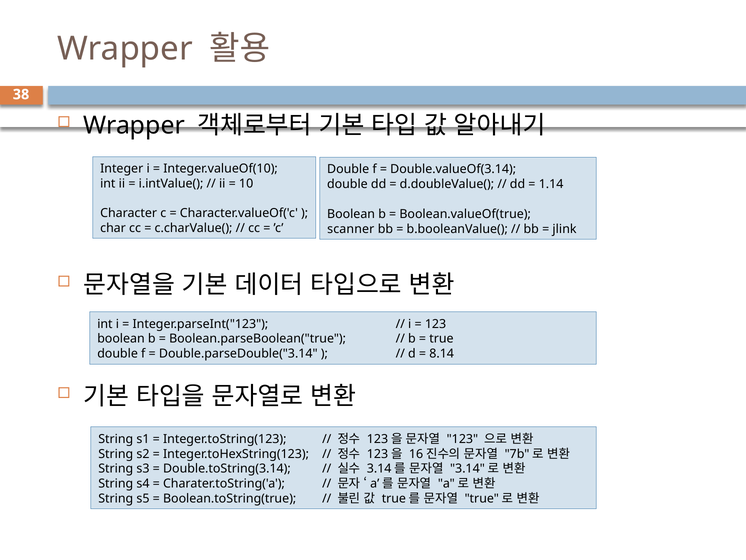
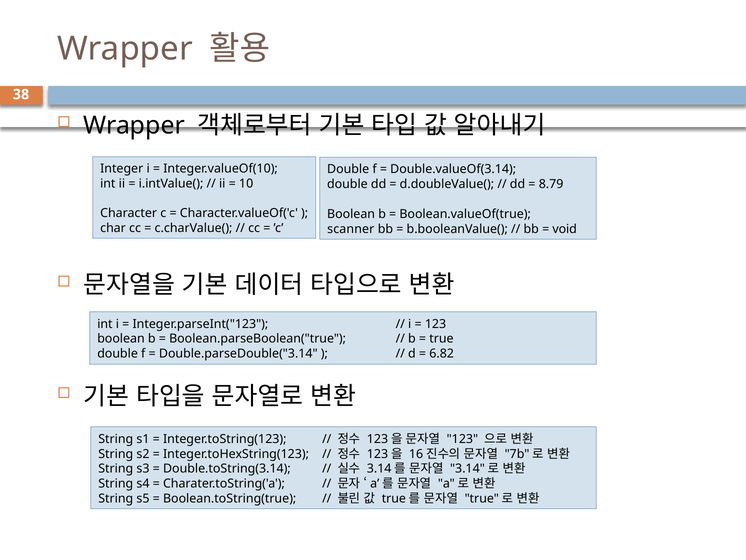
1.14: 1.14 -> 8.79 (551, 184)
jlink: jlink -> void (565, 229)
8.14: 8.14 -> 6.82 (442, 353)
